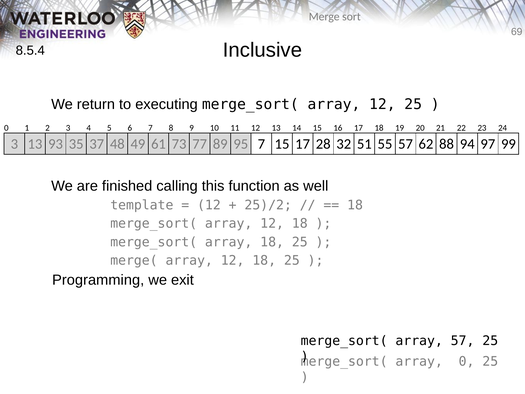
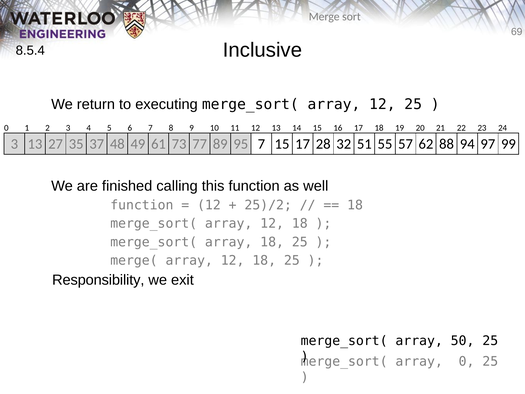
93: 93 -> 27 (56, 144)
template: template -> function (142, 205)
Programming: Programming -> Responsibility (98, 280)
array 57: 57 -> 50 (463, 341)
